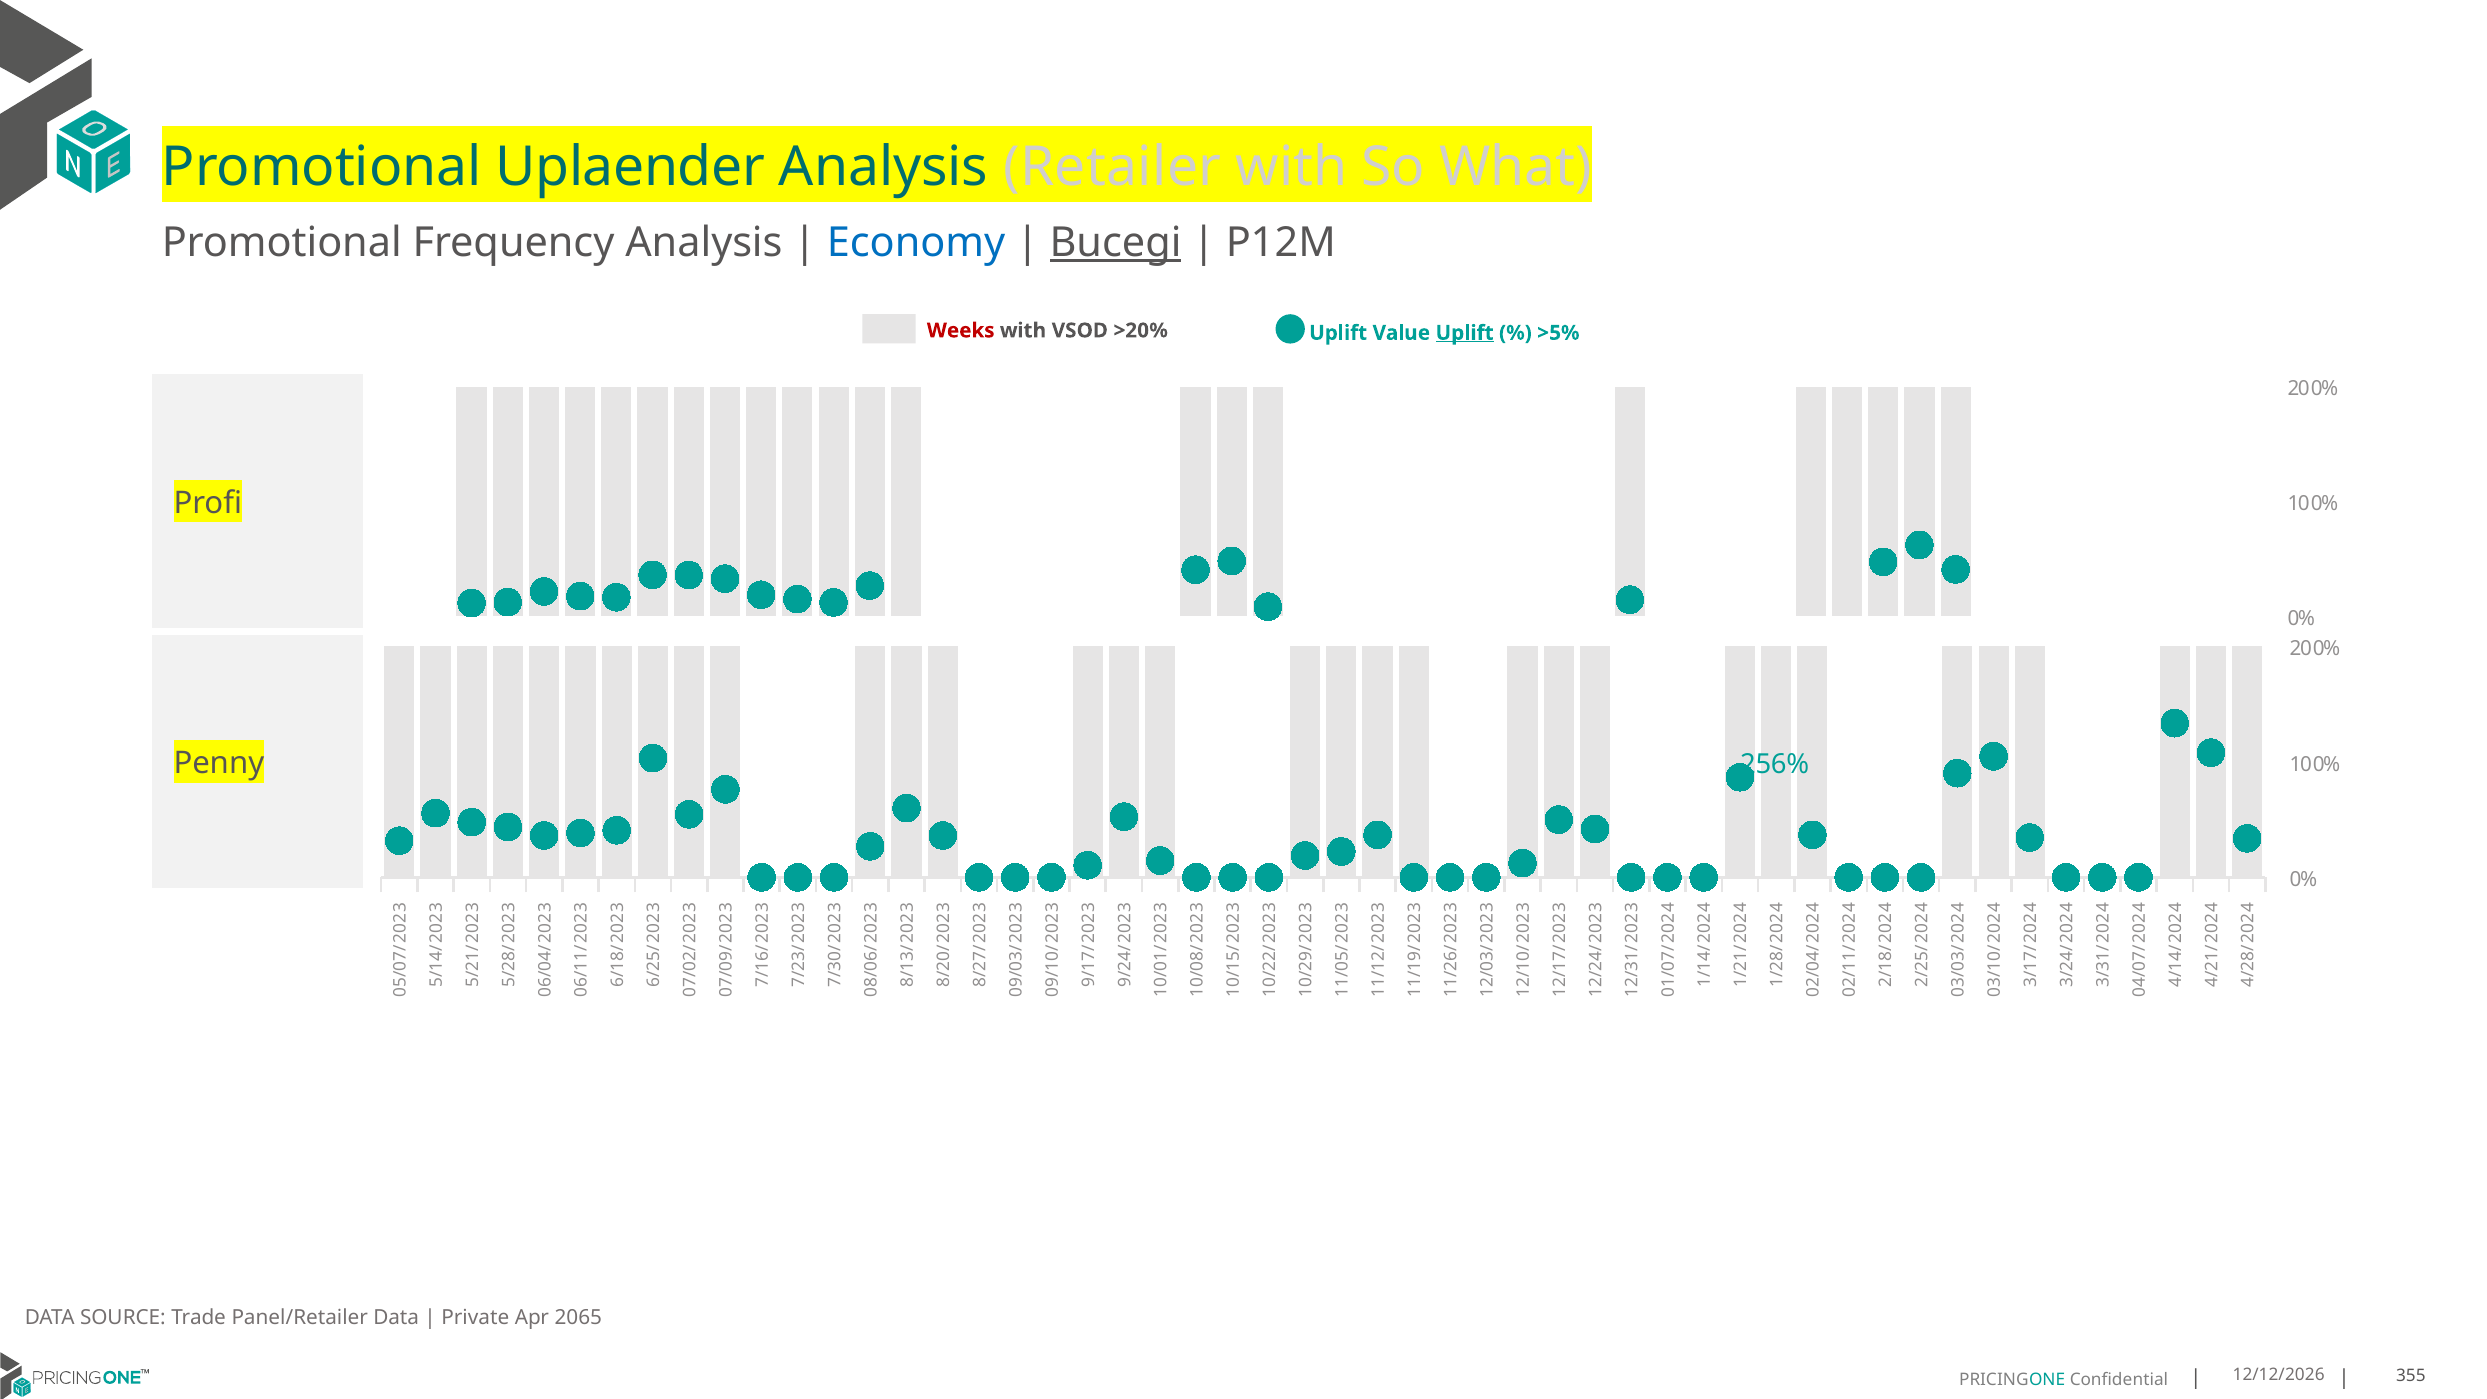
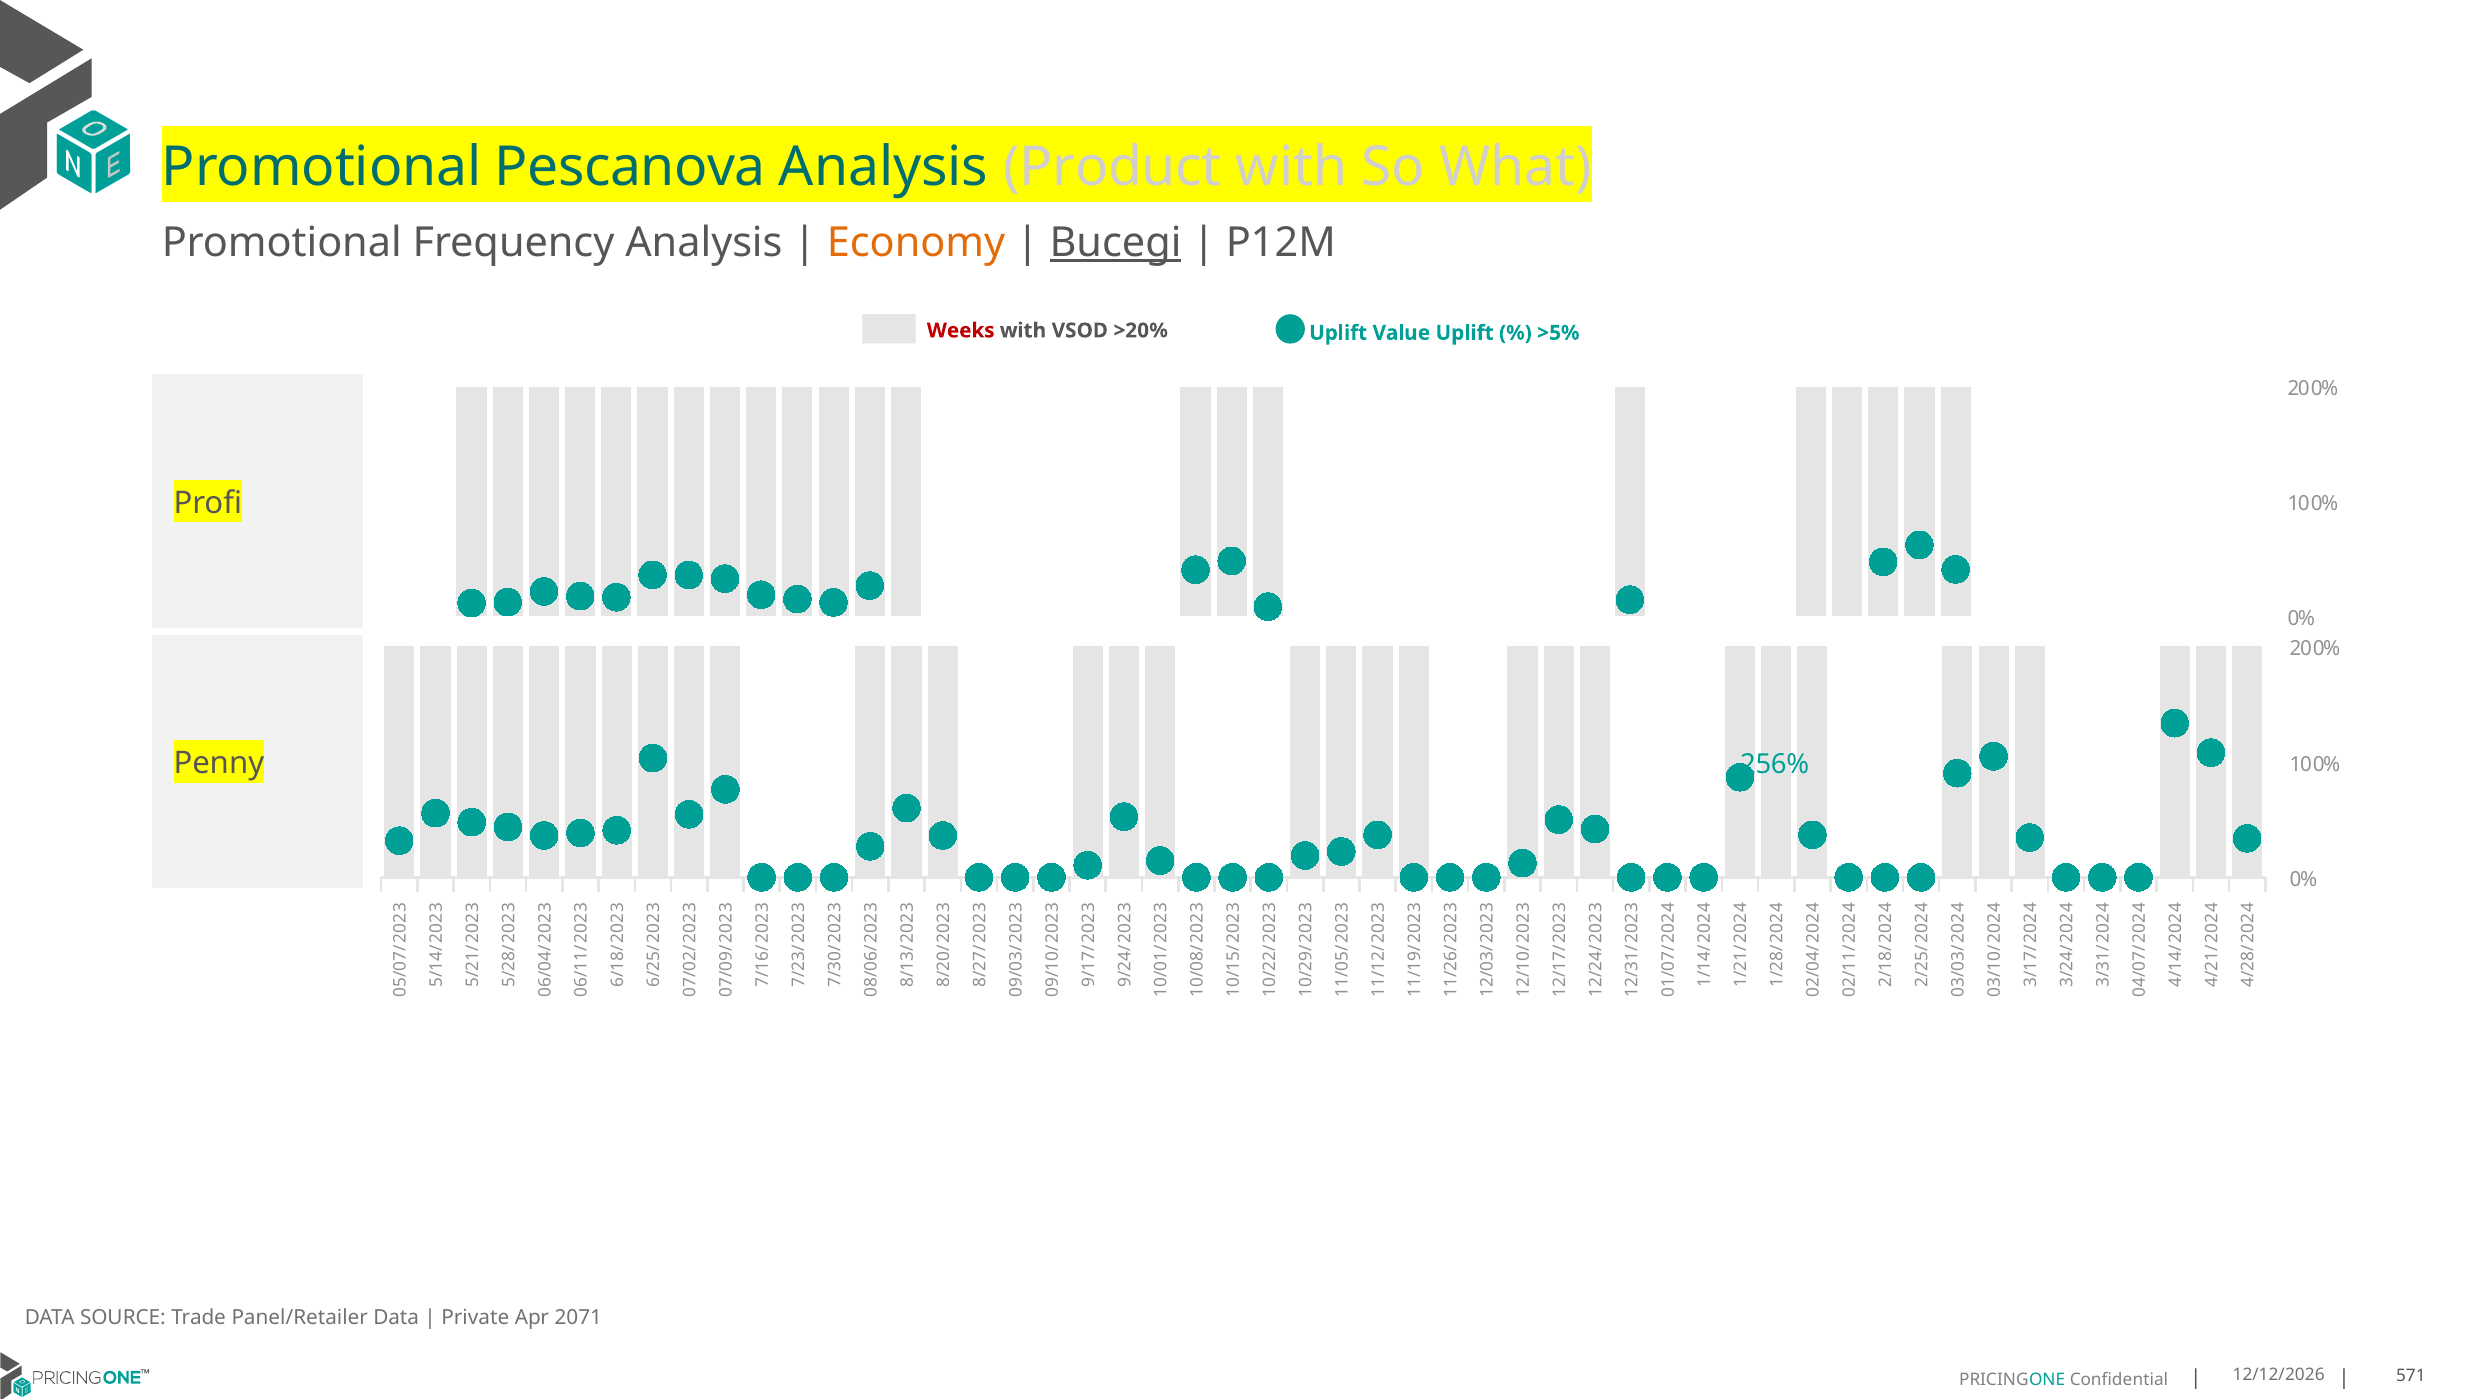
Uplaender: Uplaender -> Pescanova (630, 167)
Retailer: Retailer -> Product (1113, 167)
Economy colour: blue -> orange (916, 242)
Uplift underline: present -> none (1465, 333)
2065: 2065 -> 2071 (578, 1318)
355: 355 -> 571 (2411, 1375)
